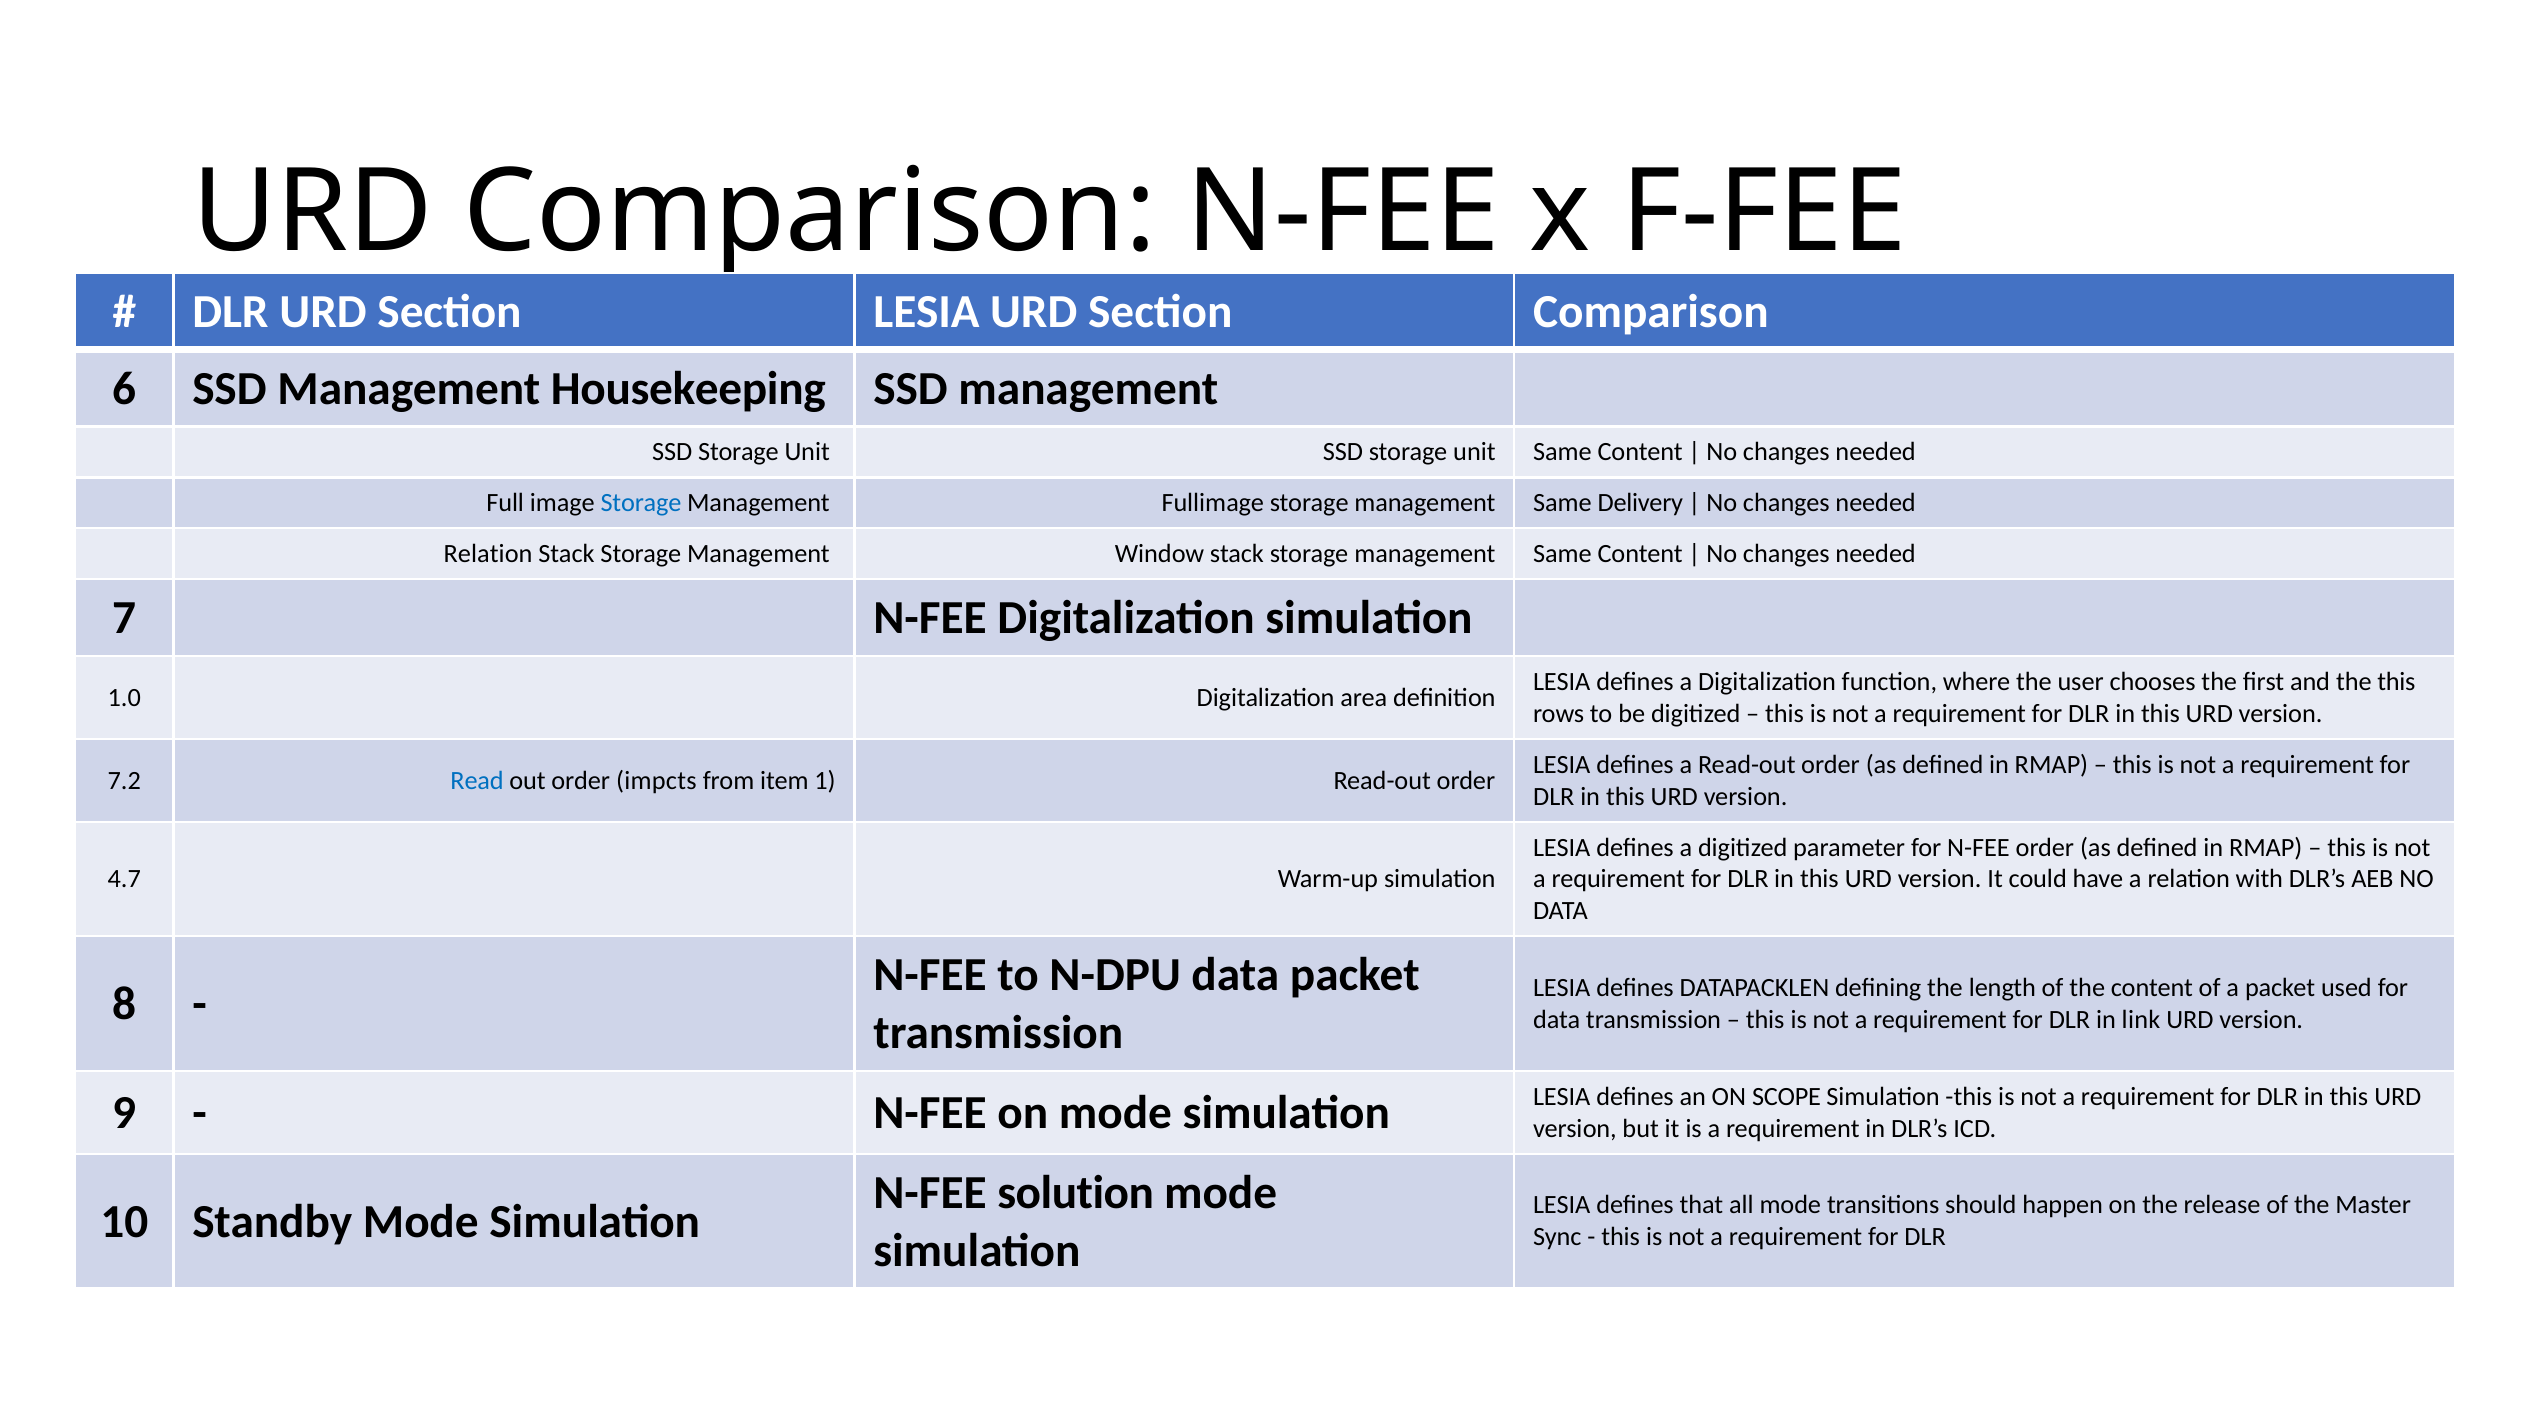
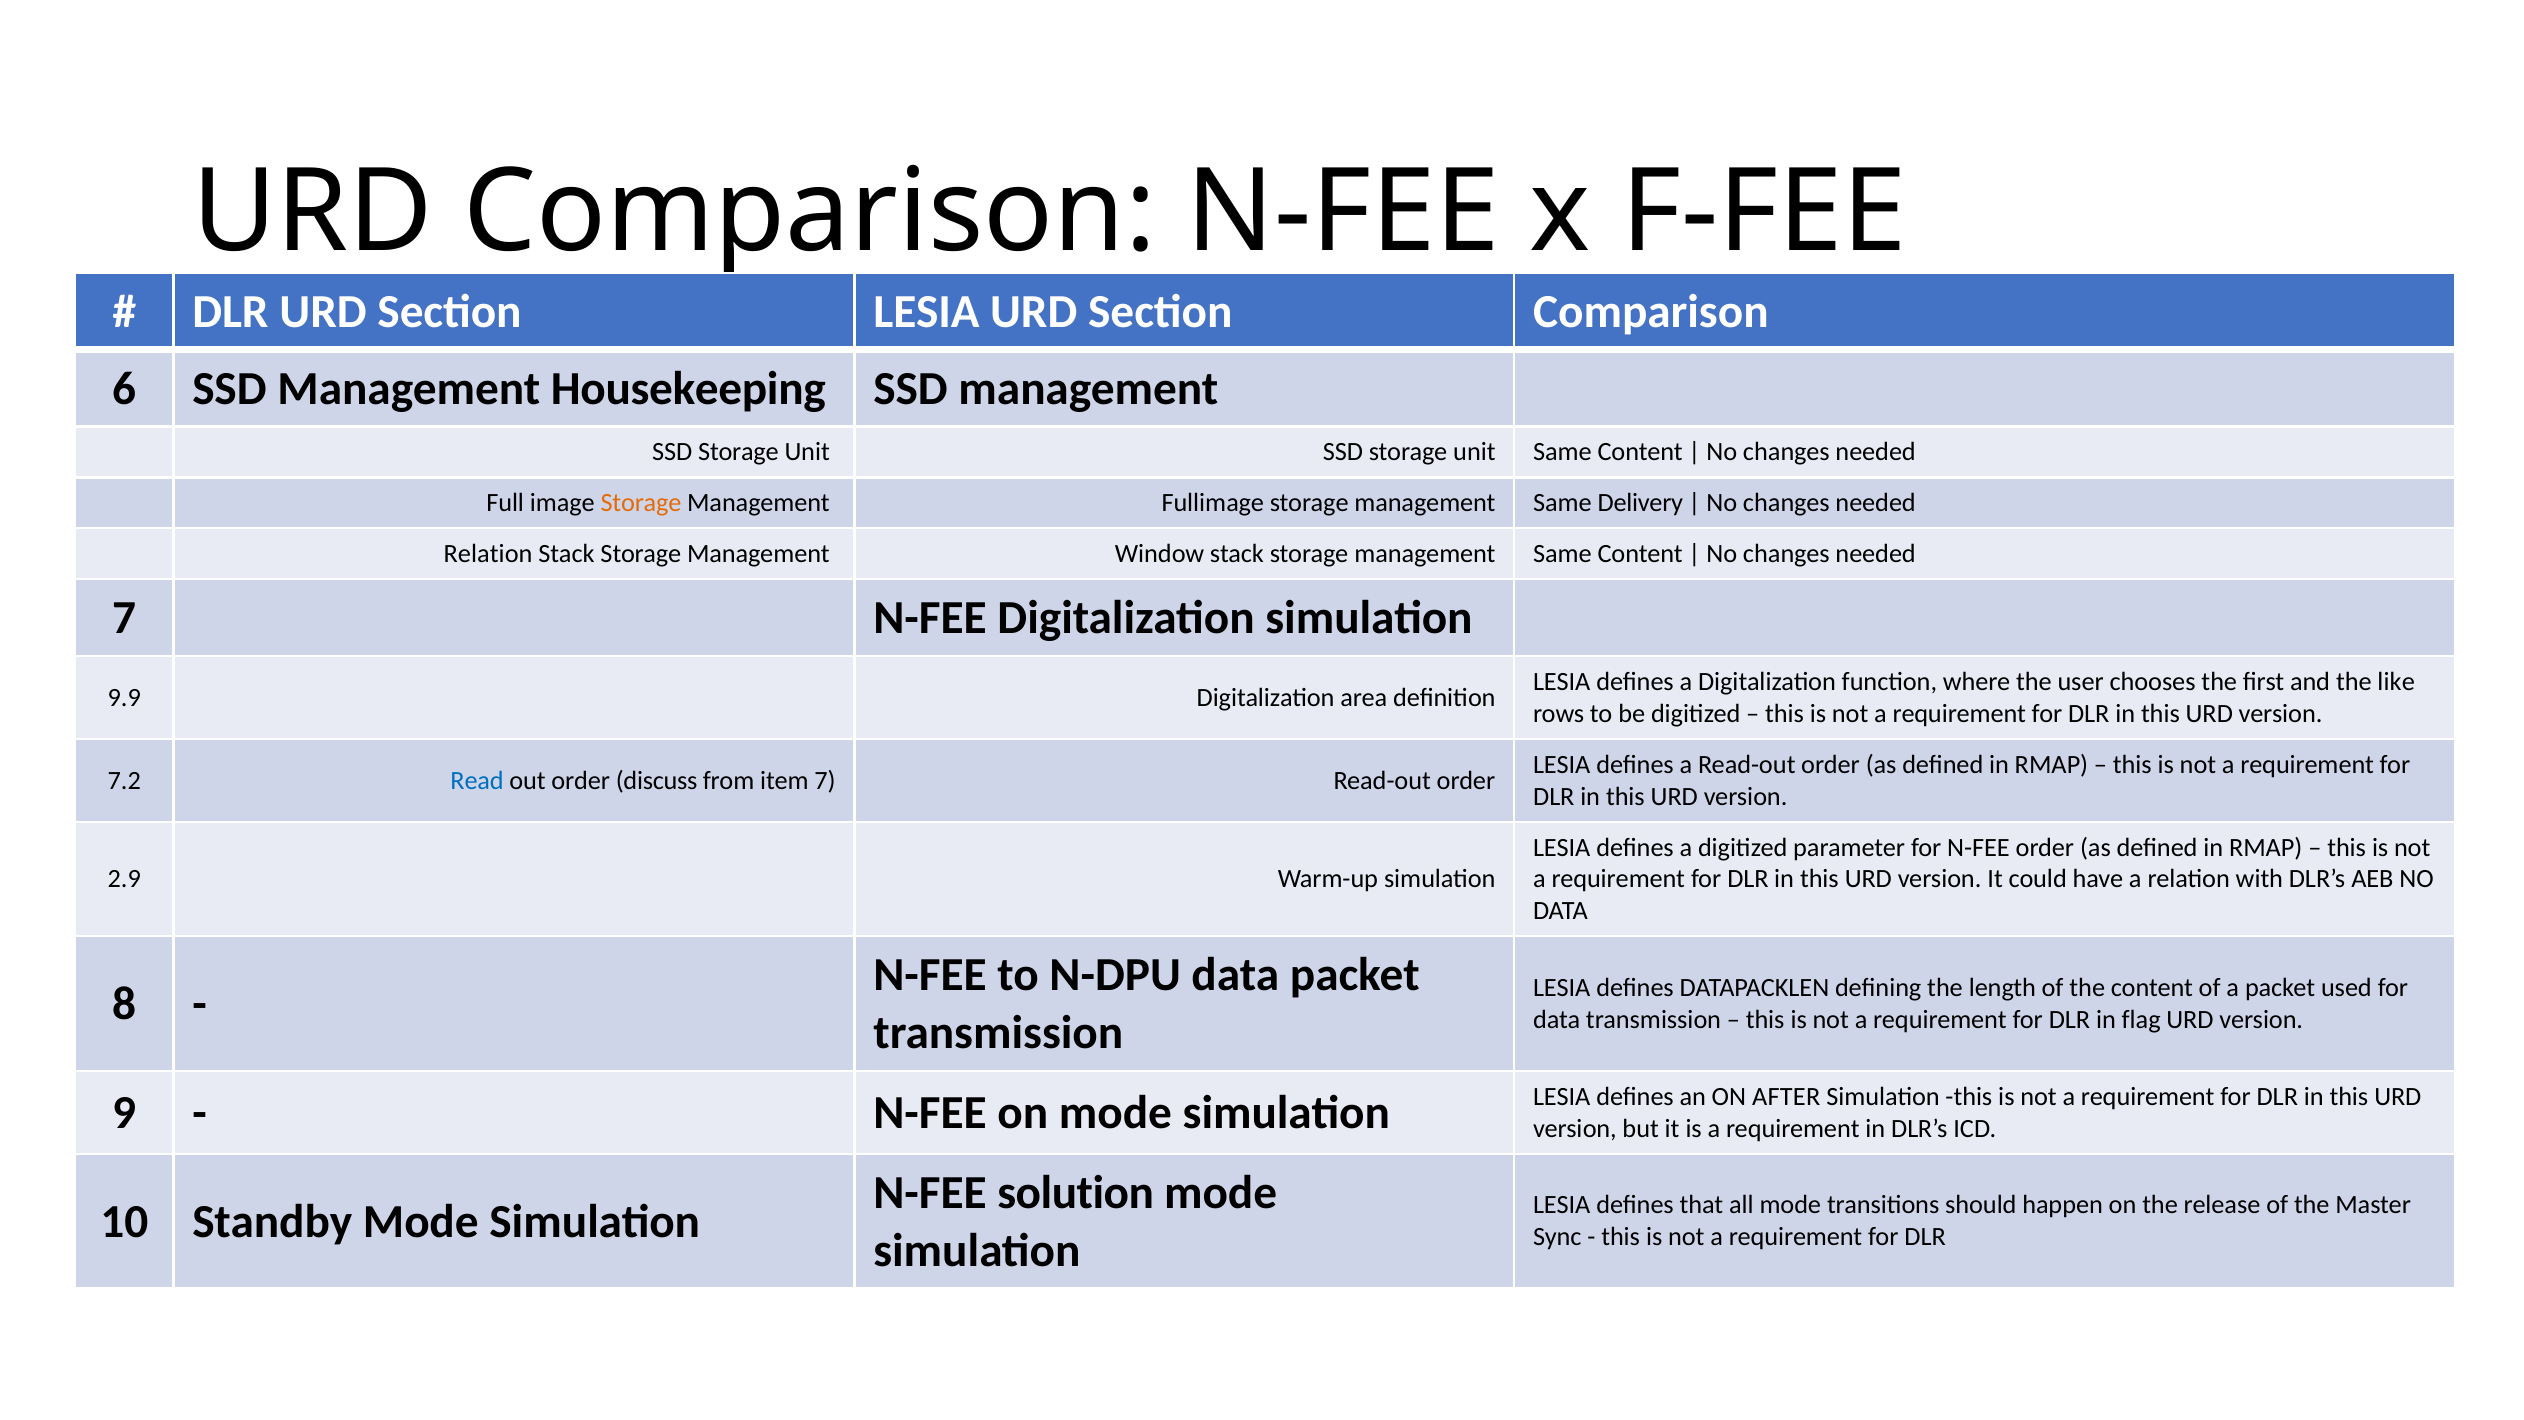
Storage colour: blue -> orange (641, 503)
the this: this -> like (2396, 682)
1.0: 1.0 -> 9.9 (124, 698)
impcts: impcts -> discuss (657, 780)
item 1: 1 -> 7 (825, 780)
4.7: 4.7 -> 2.9 (124, 879)
link: link -> flag (2141, 1020)
SCOPE: SCOPE -> AFTER (1786, 1096)
